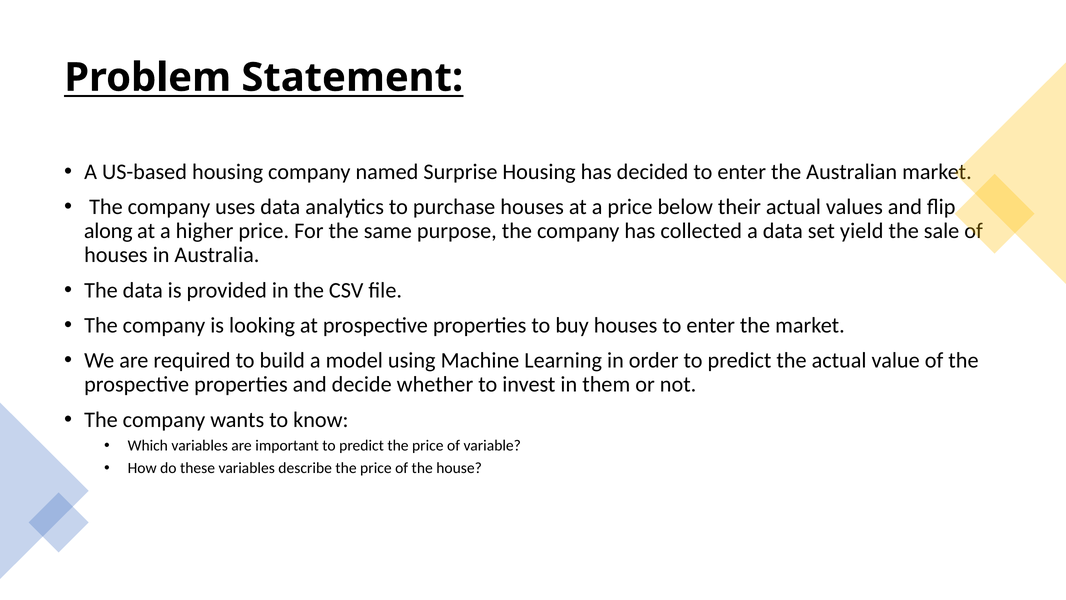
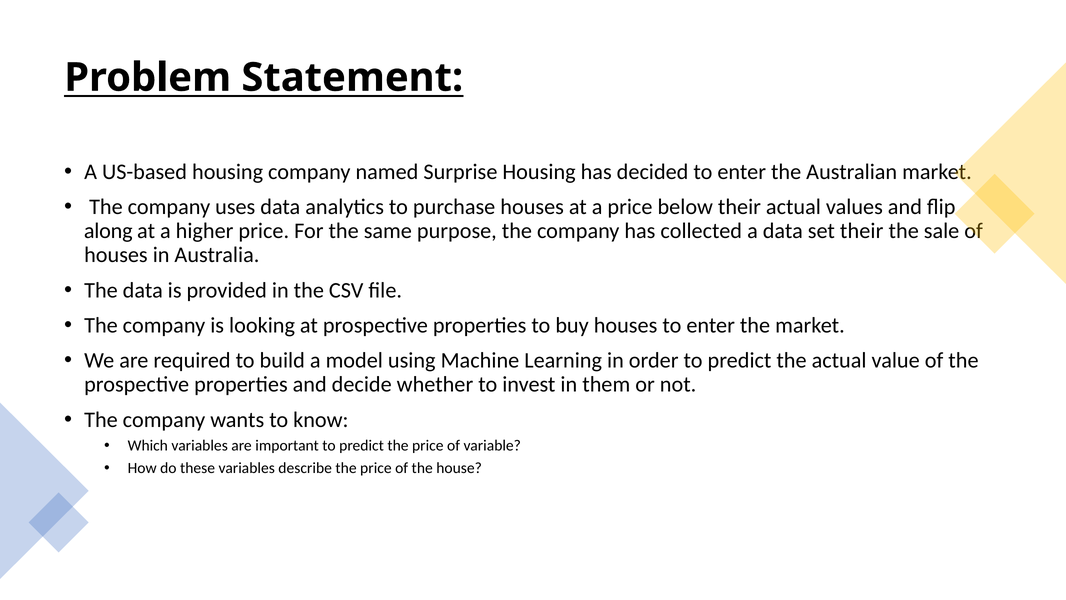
set yield: yield -> their (862, 231)
